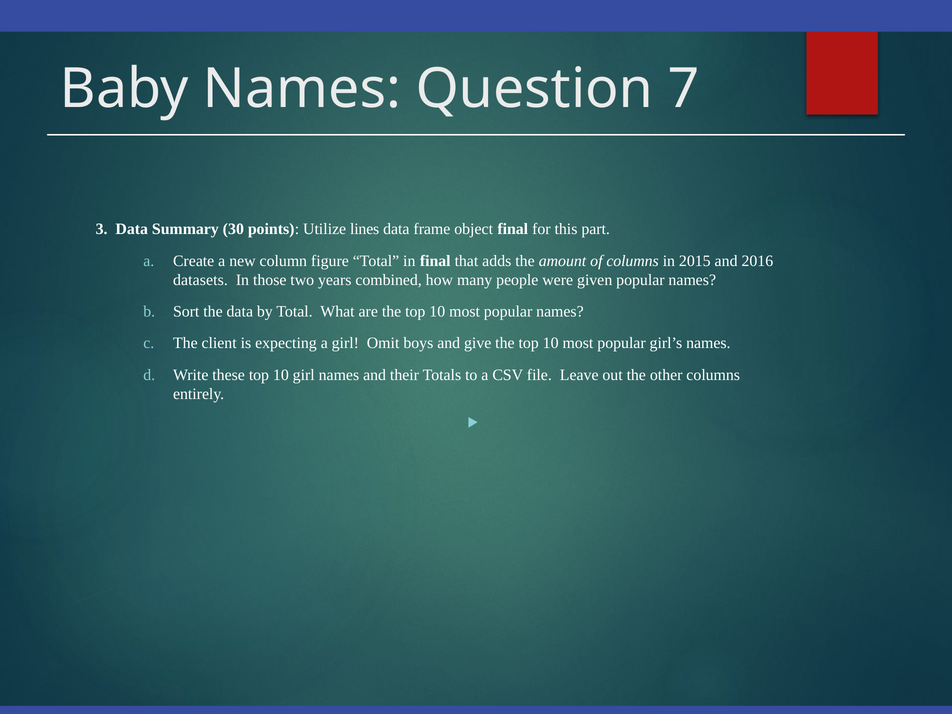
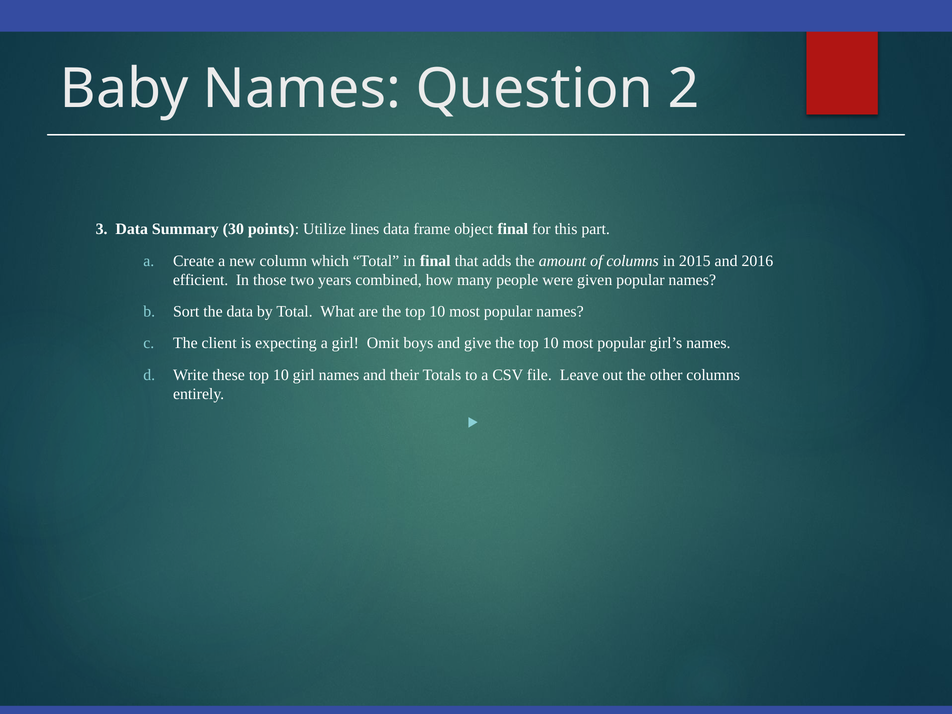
7: 7 -> 2 (684, 89)
figure: figure -> which (330, 261)
datasets: datasets -> efficient (201, 280)
